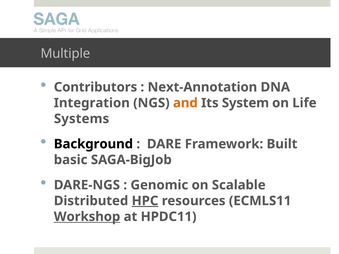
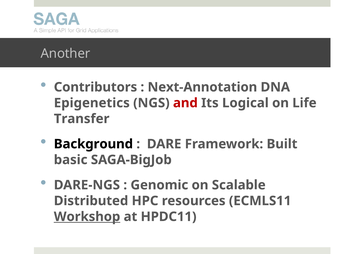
Multiple: Multiple -> Another (65, 54)
Integration: Integration -> Epigenetics (92, 103)
and colour: orange -> red (185, 103)
System: System -> Logical (245, 103)
Systems: Systems -> Transfer (82, 119)
HPC underline: present -> none (145, 201)
